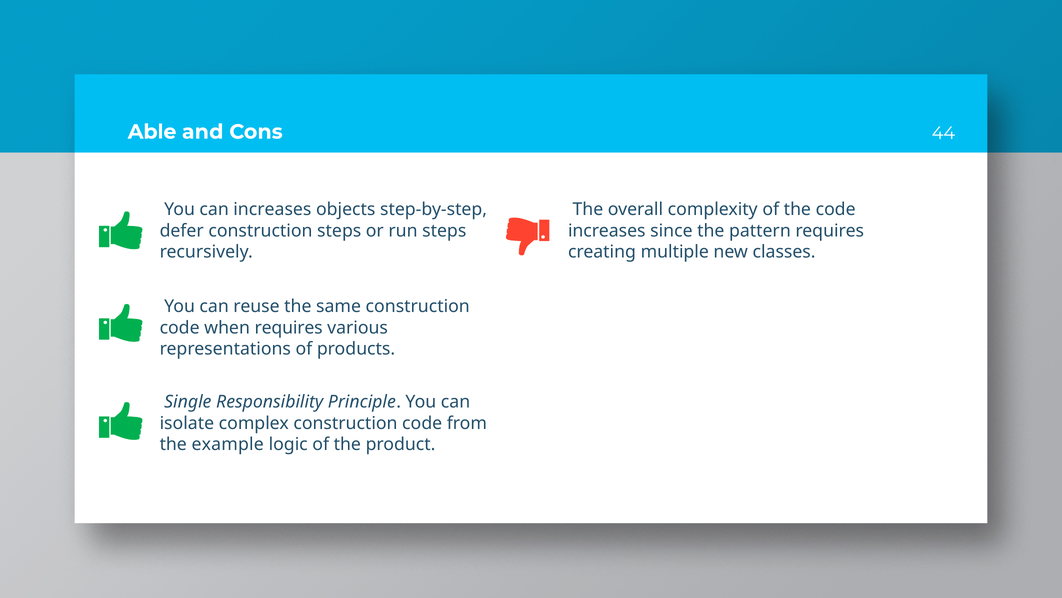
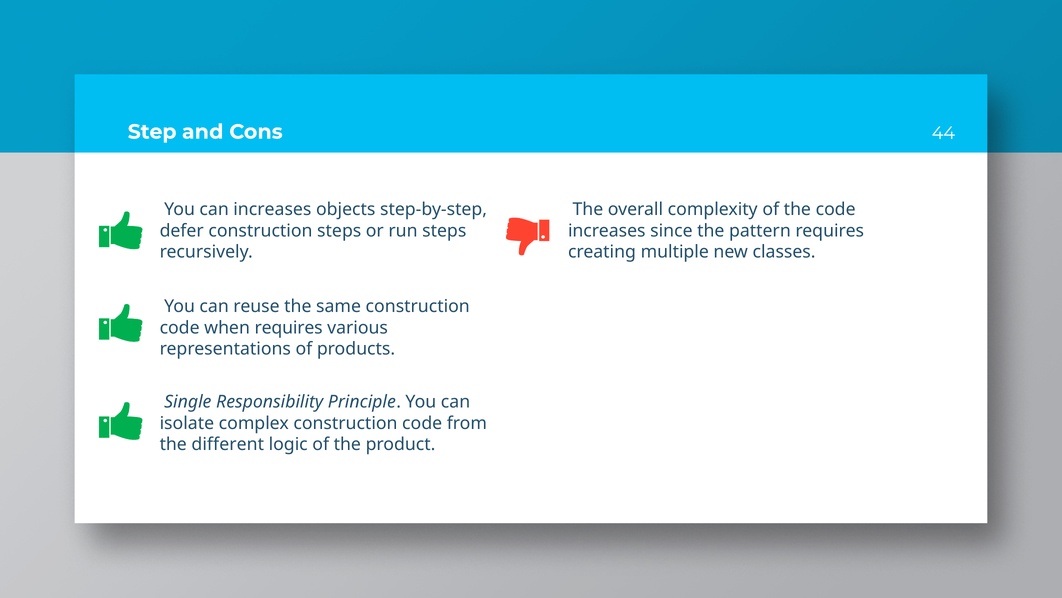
Able: Able -> Step (152, 132)
example: example -> different (228, 444)
